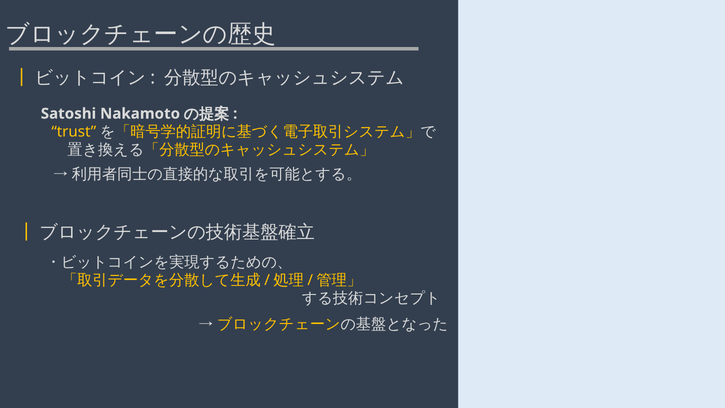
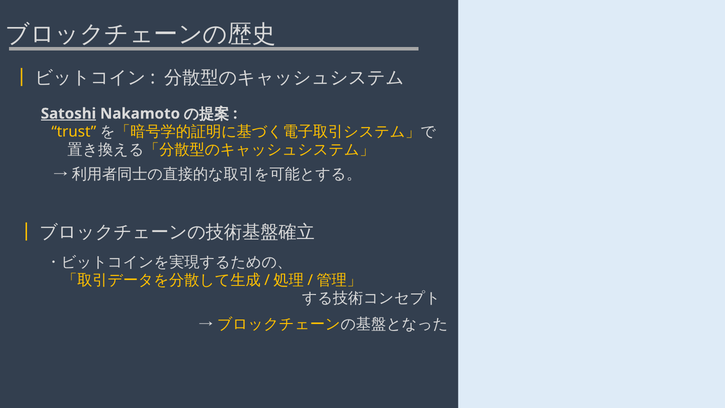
Satoshi underline: none -> present (68, 114)
